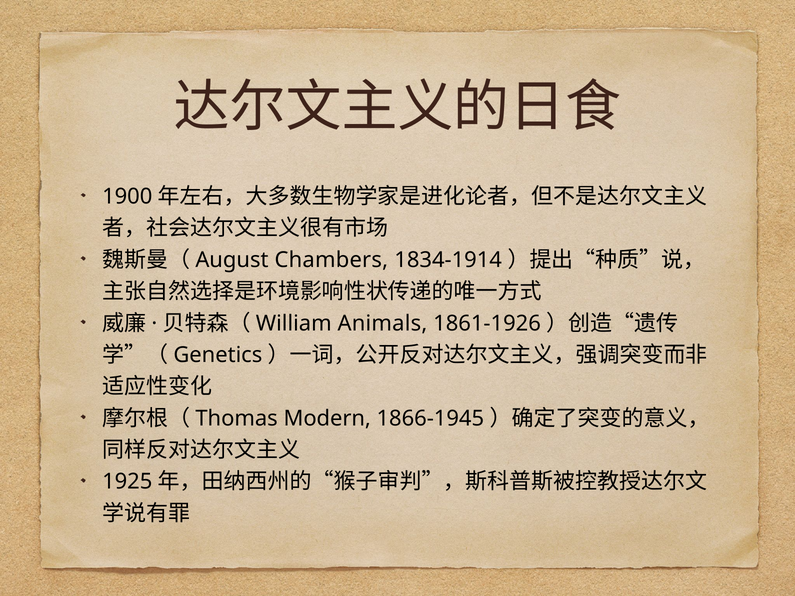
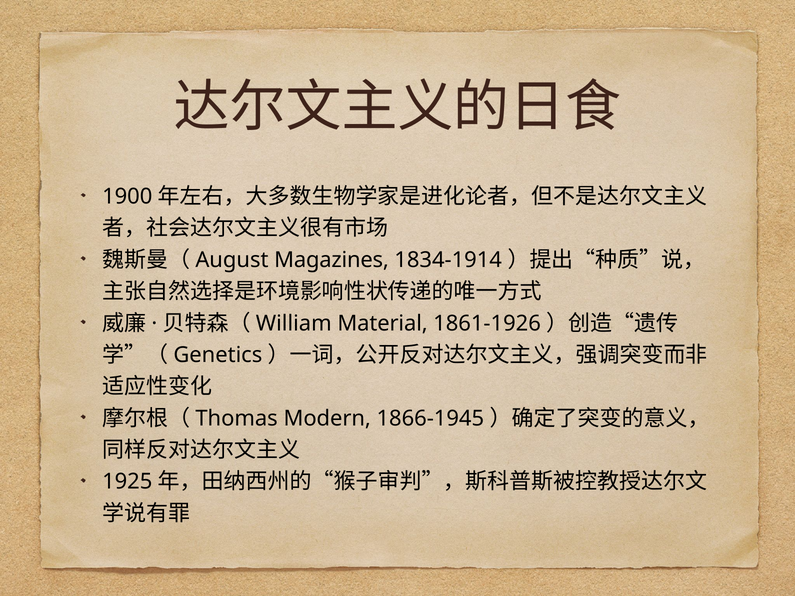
Chambers: Chambers -> Magazines (332, 260)
Animals: Animals -> Material (383, 323)
